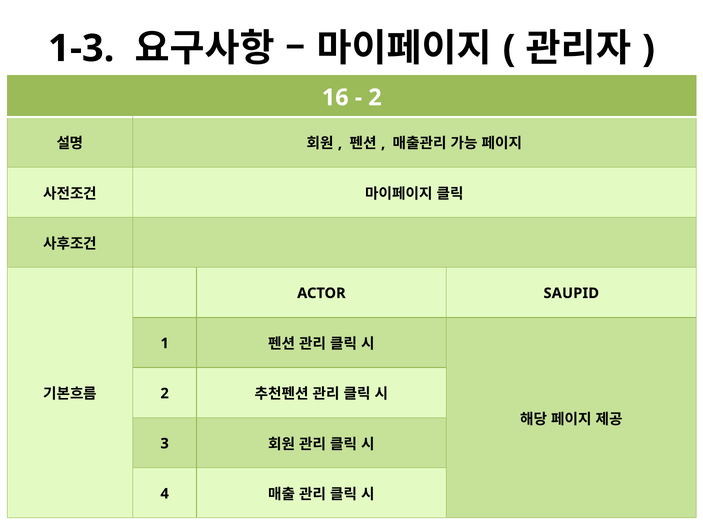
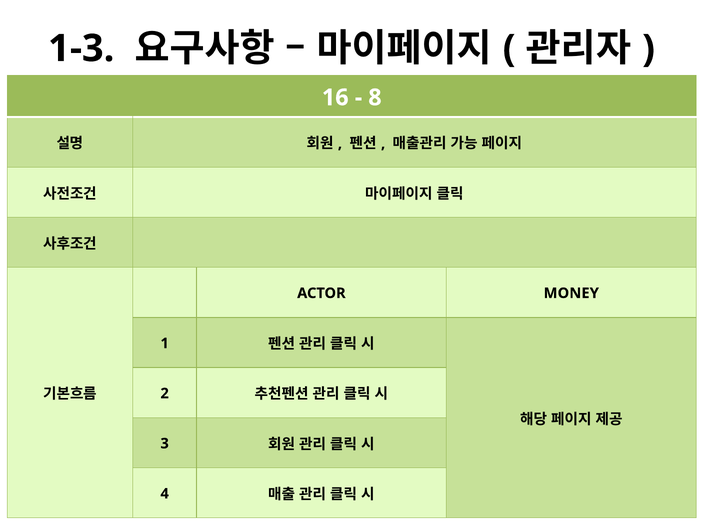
2: 2 -> 8 (375, 98)
SAUPID: SAUPID -> MONEY (571, 293)
